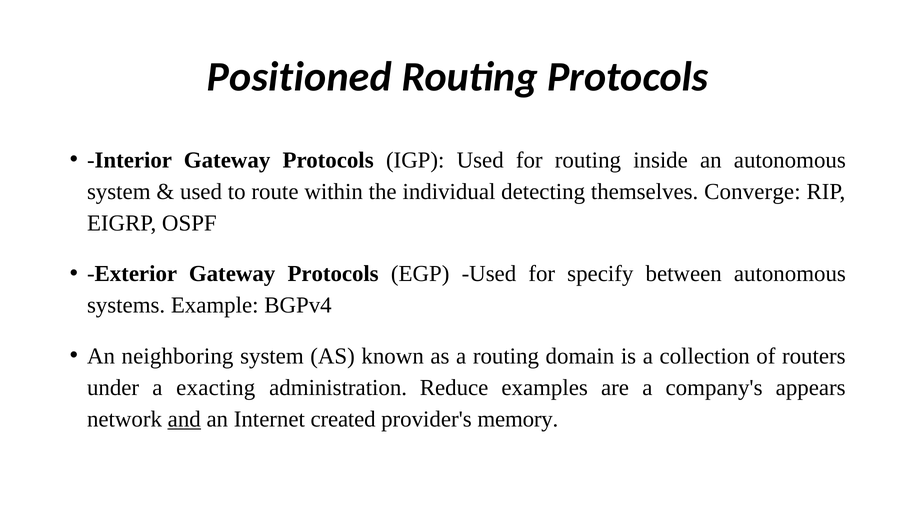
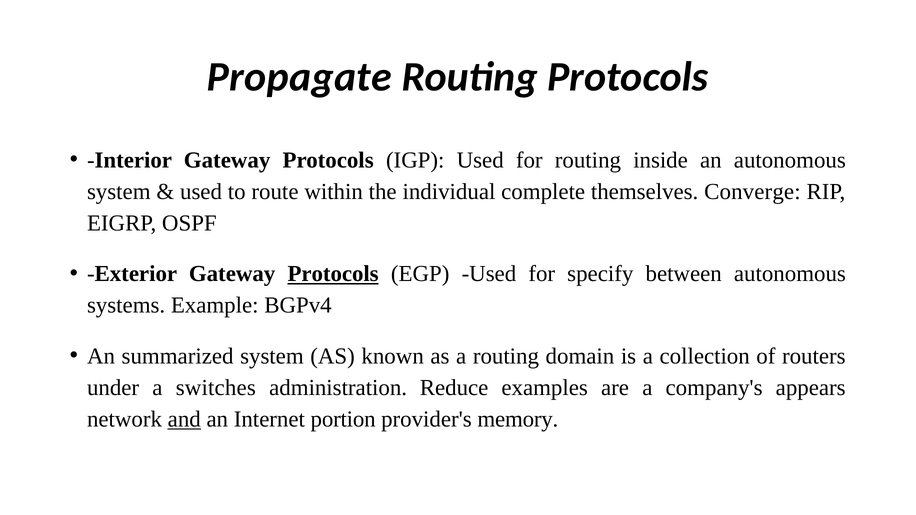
Positioned: Positioned -> Propagate (299, 77)
detecting: detecting -> complete (543, 192)
Protocols underline: none -> present (333, 274)
neighboring: neighboring -> summarized (178, 356)
exacting: exacting -> switches (216, 388)
created: created -> portion (343, 419)
